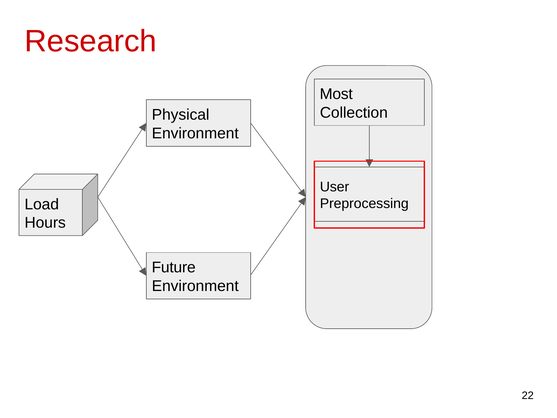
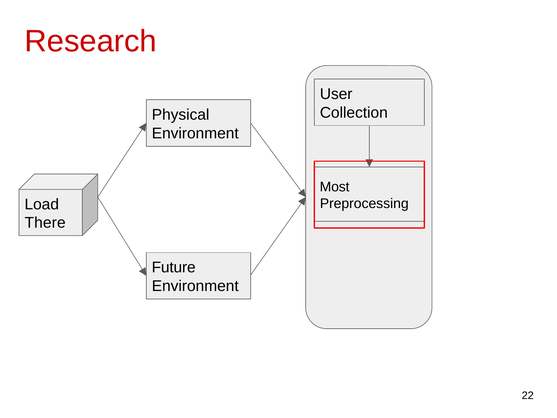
Most: Most -> User (336, 94)
User: User -> Most (335, 187)
Hours: Hours -> There (45, 223)
